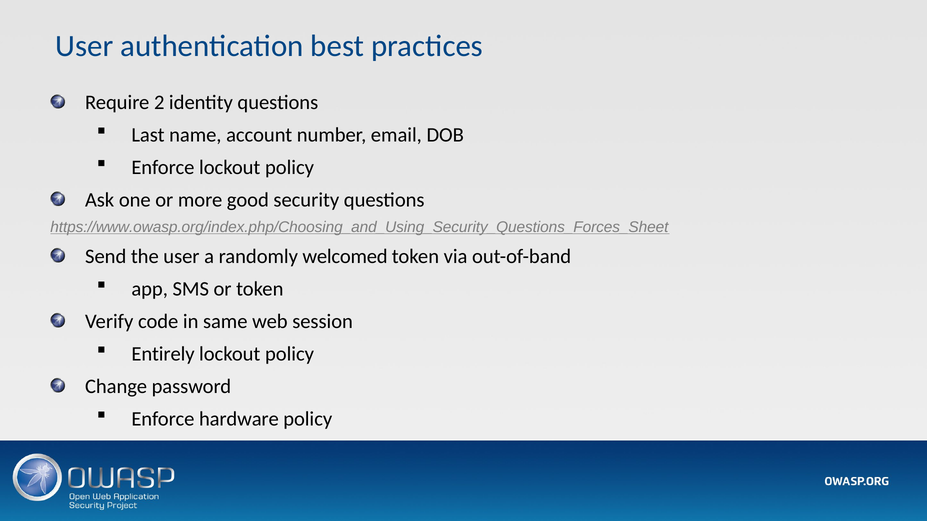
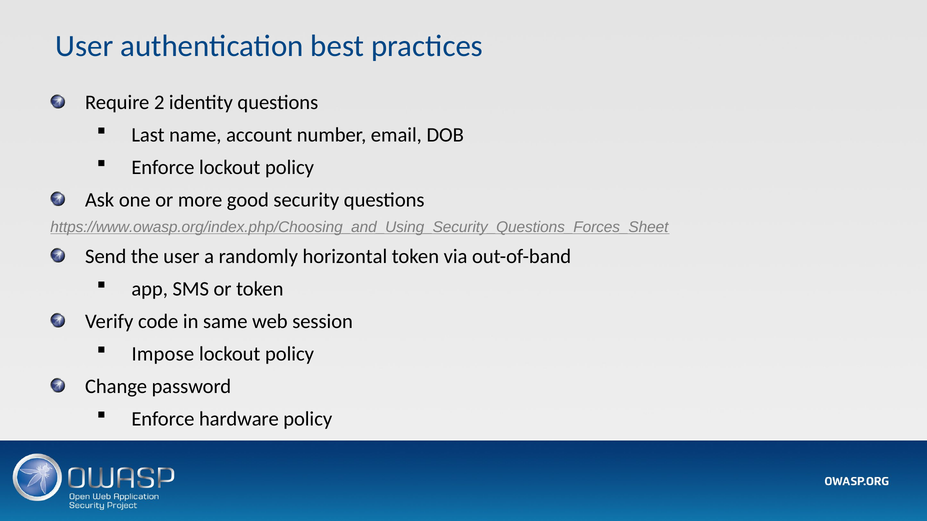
welcomed: welcomed -> horizontal (345, 257)
Entirely: Entirely -> Impose (163, 354)
